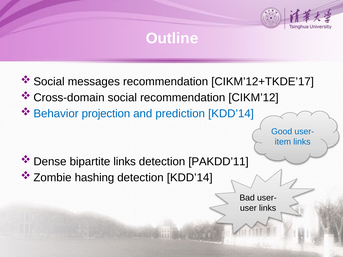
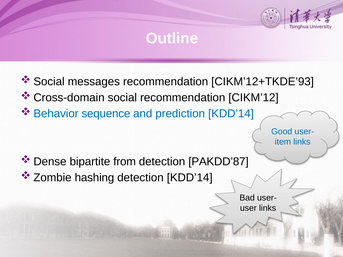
CIKM’12+TKDE’17: CIKM’12+TKDE’17 -> CIKM’12+TKDE’93 (263, 82)
projection: projection -> sequence (106, 114)
bipartite links: links -> from (125, 162)
PAKDD’11: PAKDD’11 -> PAKDD’87 (219, 162)
